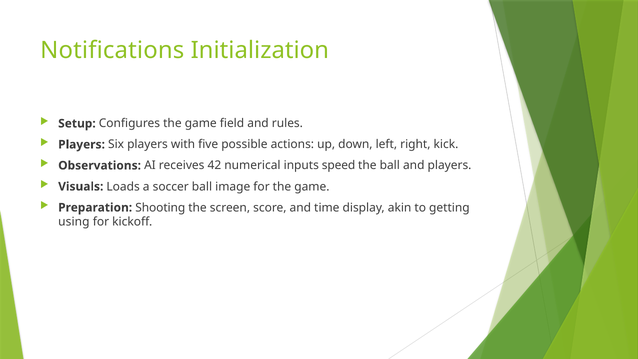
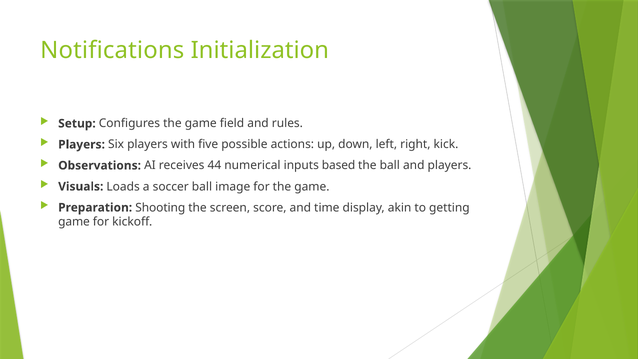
42: 42 -> 44 (214, 165)
speed: speed -> based (339, 165)
using: using -> game (74, 222)
